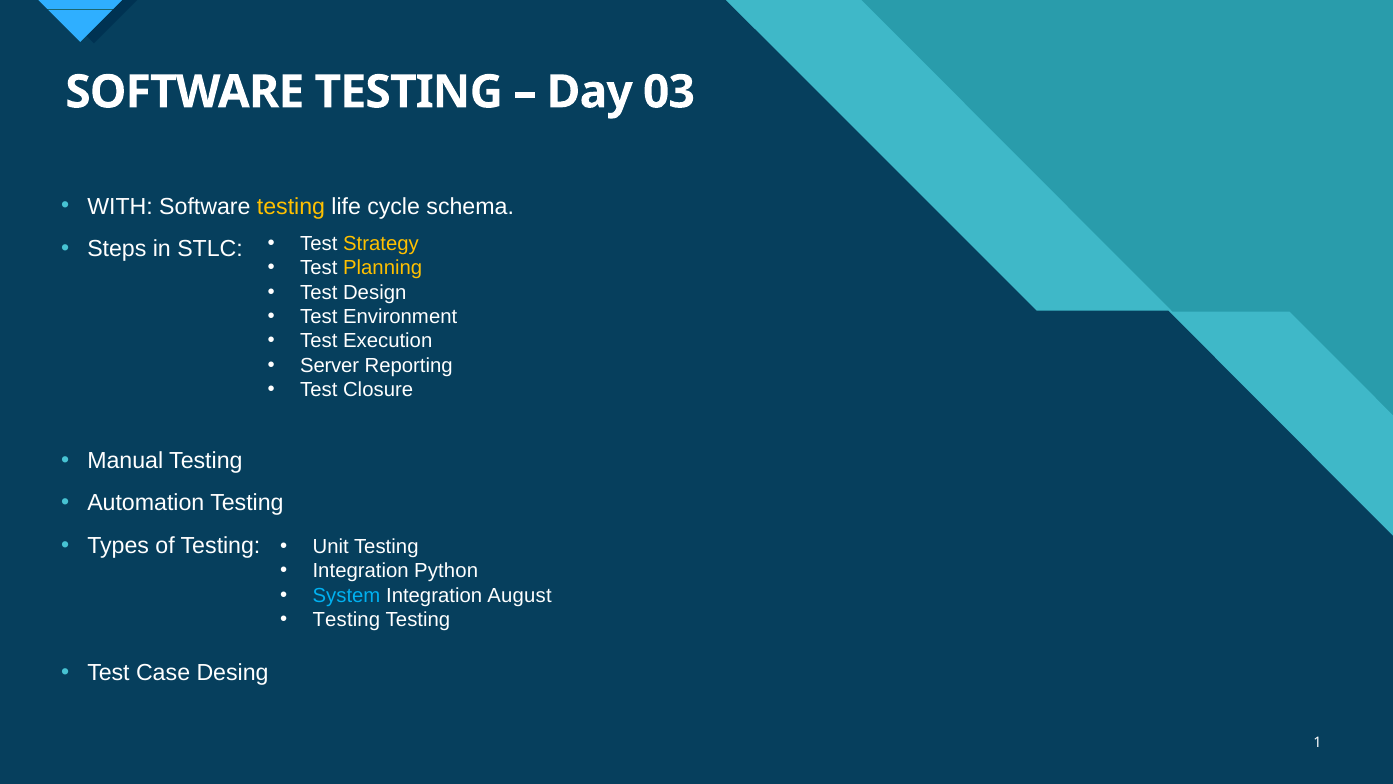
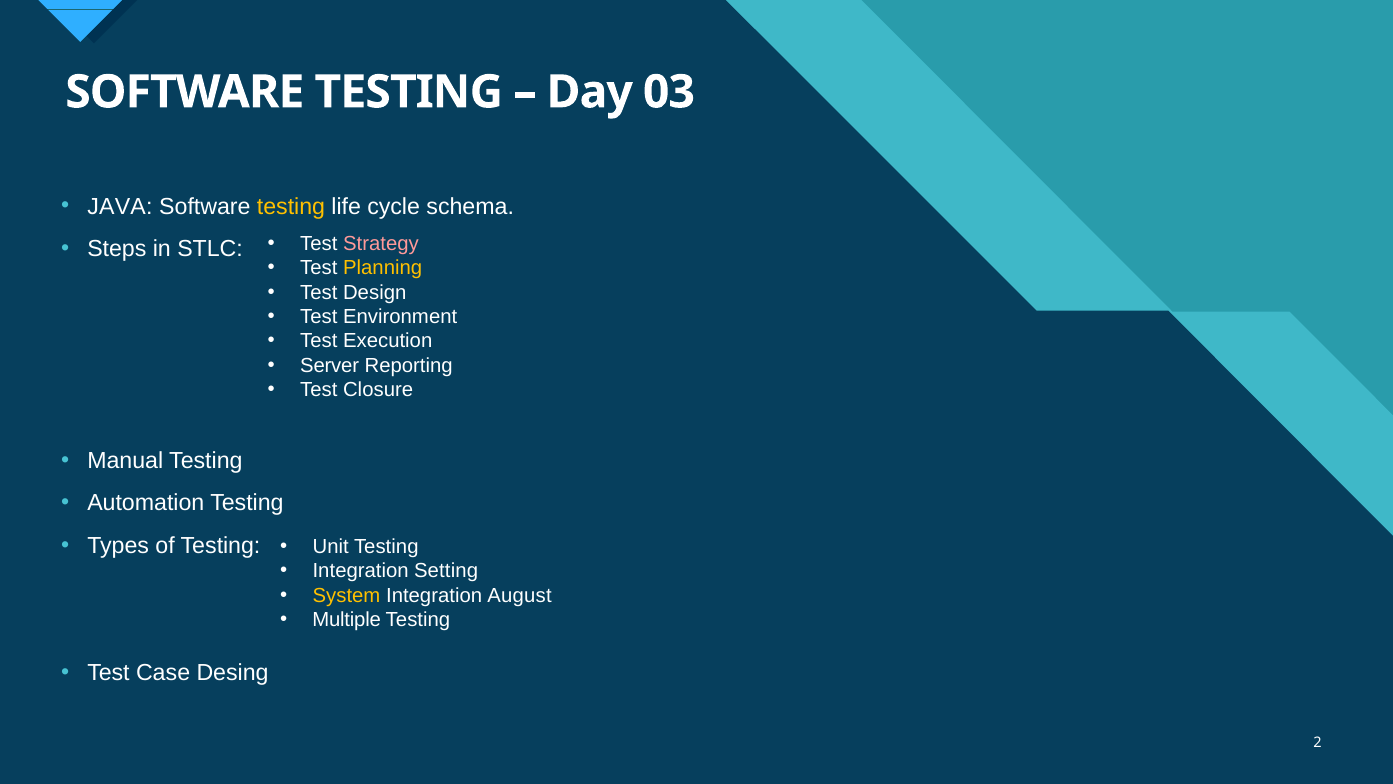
WITH: WITH -> JAVA (120, 206)
Strategy colour: yellow -> pink (381, 243)
Python: Python -> Setting (446, 571)
System colour: light blue -> yellow (347, 595)
Testing: Testing -> Multiple (347, 620)
1: 1 -> 2 (1318, 742)
